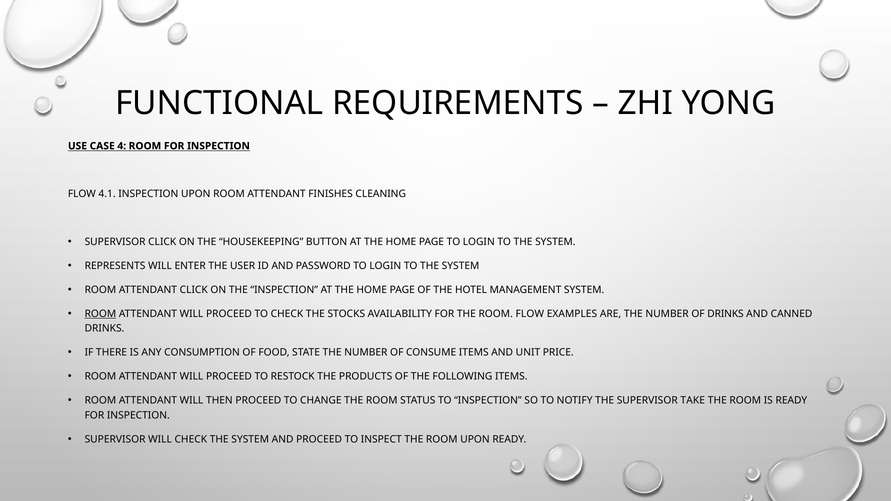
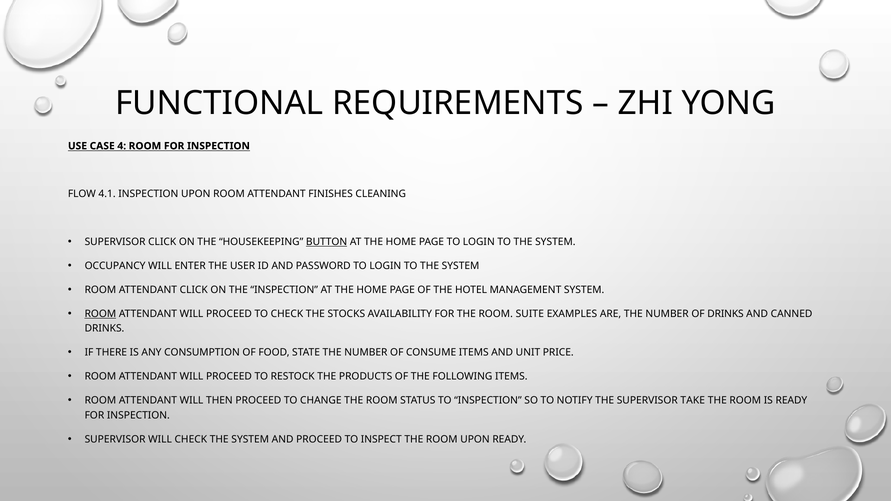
BUTTON underline: none -> present (327, 242)
REPRESENTS: REPRESENTS -> OCCUPANCY (115, 266)
ROOM FLOW: FLOW -> SUITE (530, 314)
